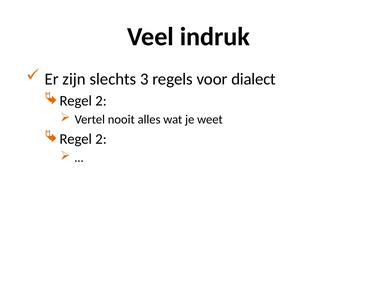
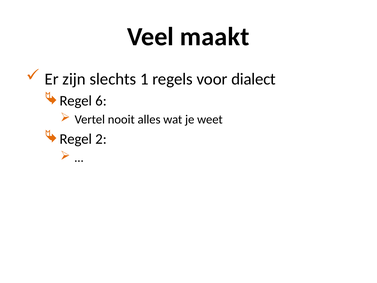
indruk: indruk -> maakt (215, 37)
3: 3 -> 1 (144, 79)
2: 2 -> 6 (101, 101)
